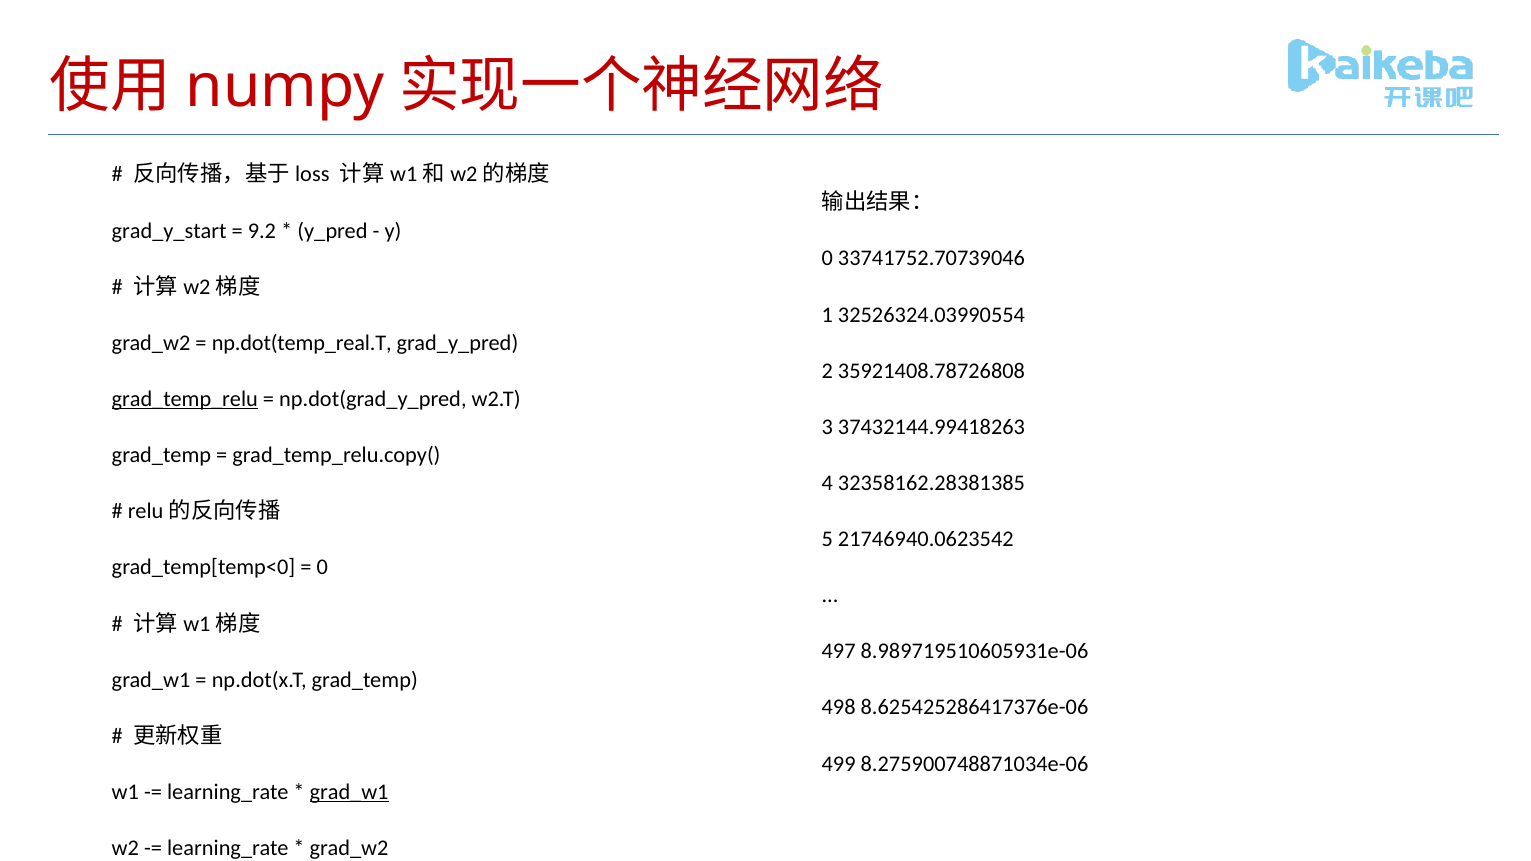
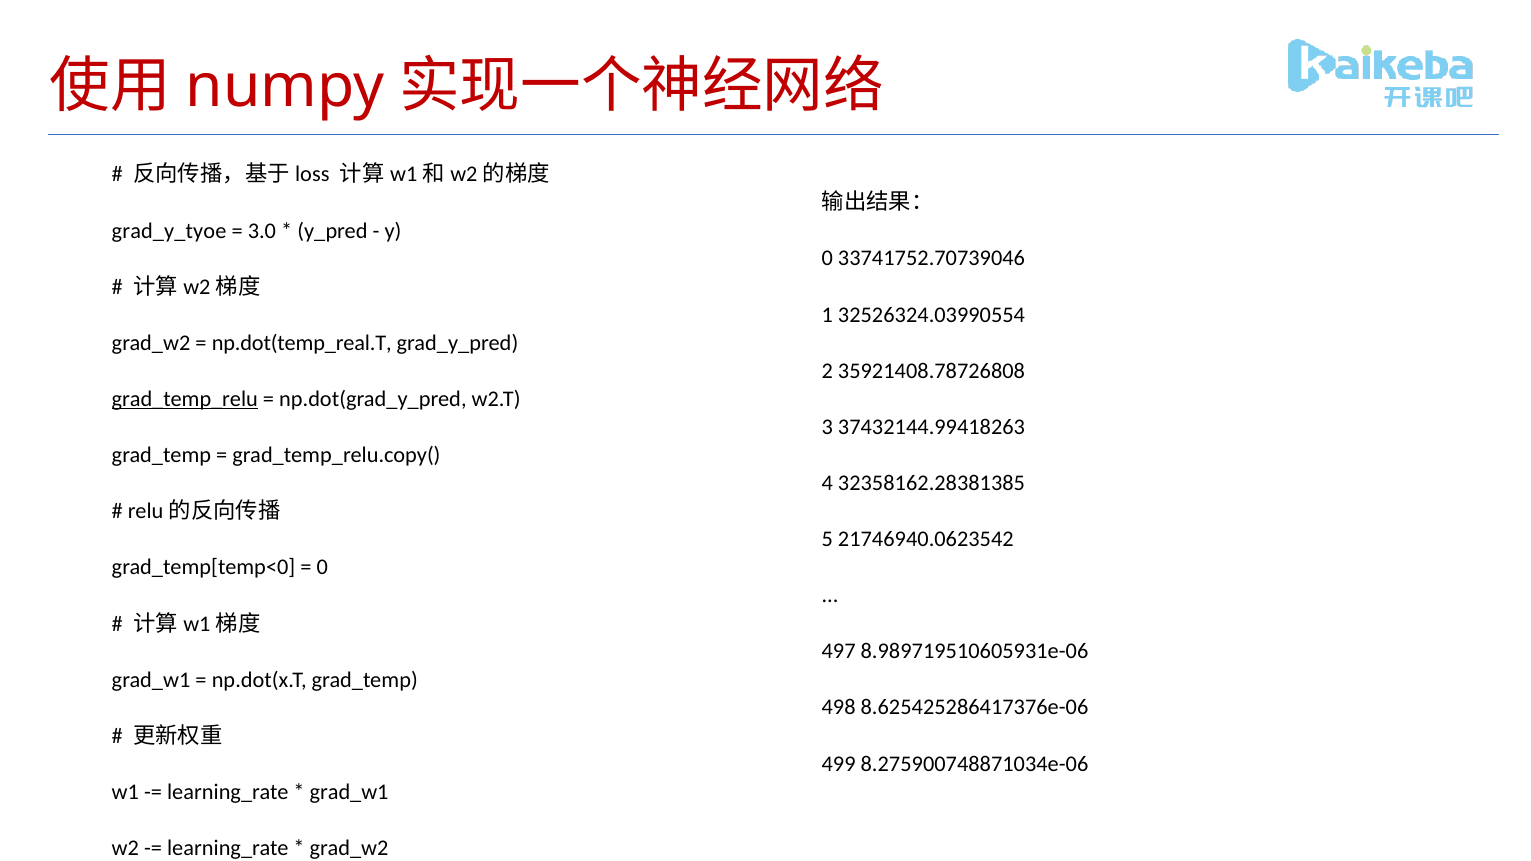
grad_y_start: grad_y_start -> grad_y_tyoe (169, 231)
9.2: 9.2 -> 3.0 (262, 231)
grad_w1 underline: present -> none (349, 792)
